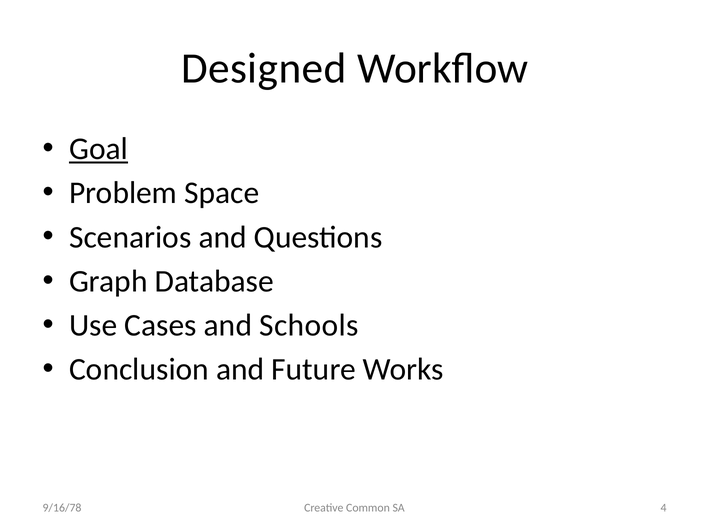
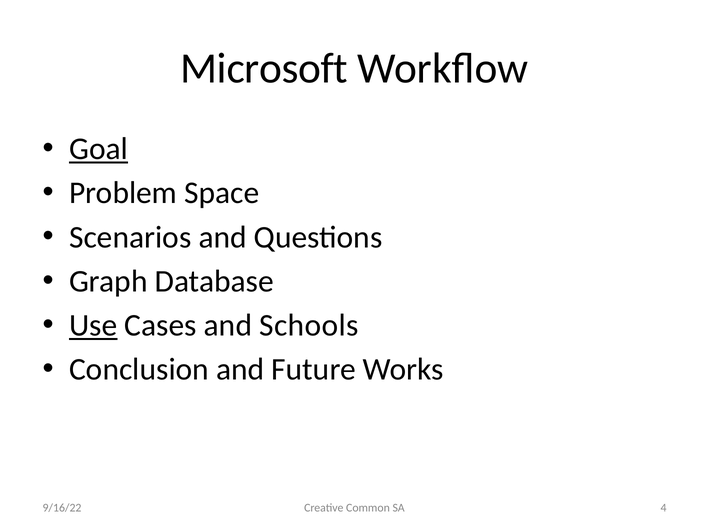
Designed: Designed -> Microsoft (264, 69)
Use underline: none -> present (93, 325)
9/16/78: 9/16/78 -> 9/16/22 (62, 508)
